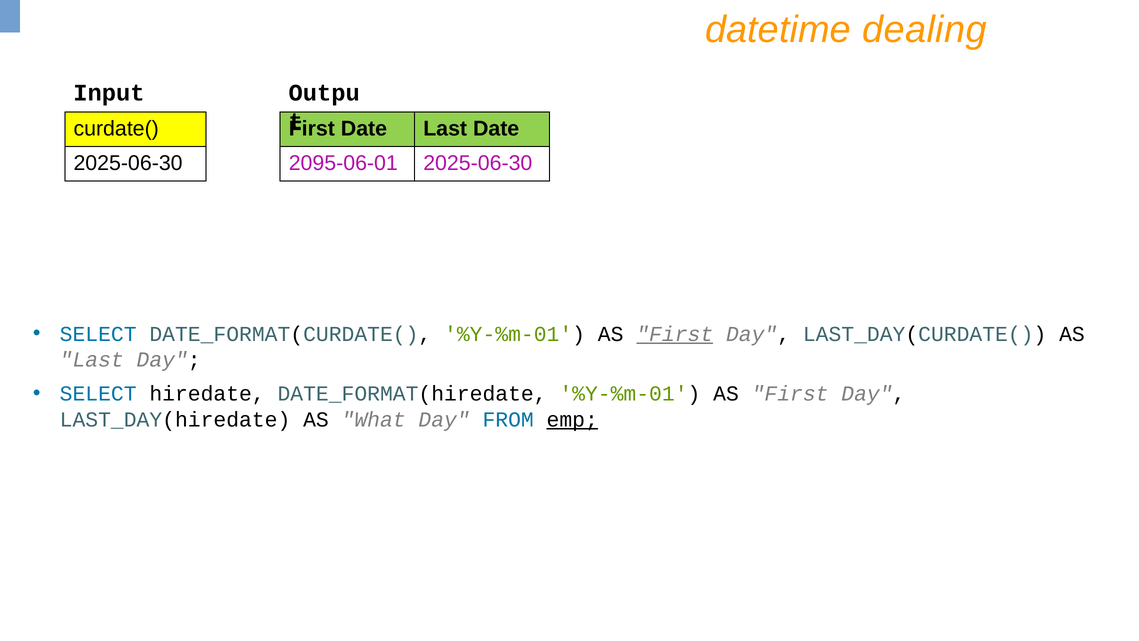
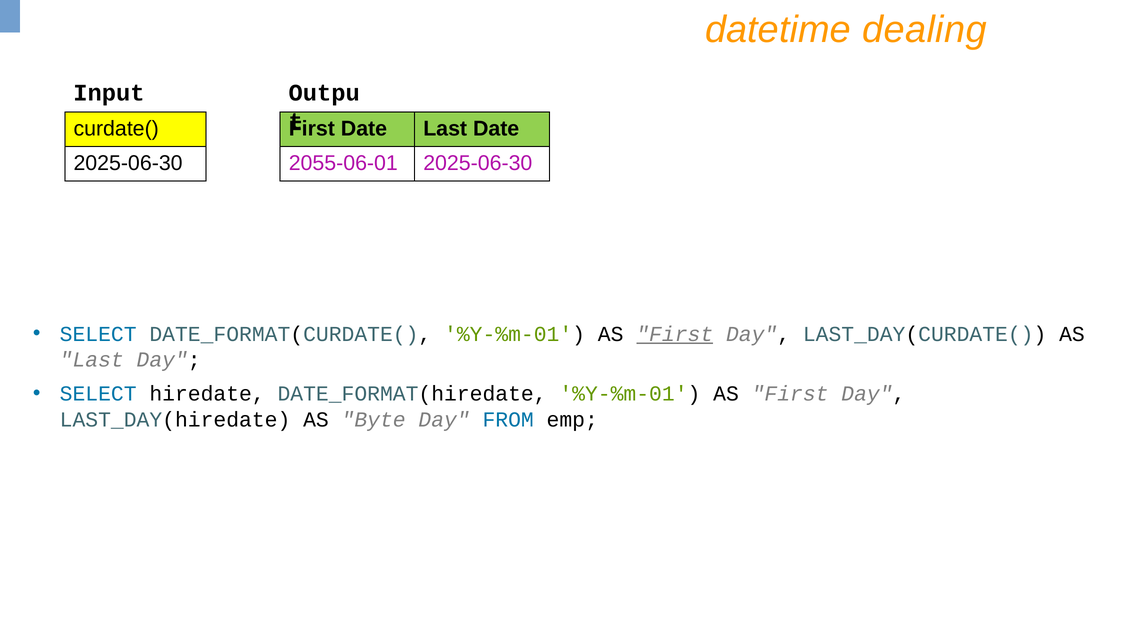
2095-06-01: 2095-06-01 -> 2055-06-01 (343, 163)
What: What -> Byte (374, 419)
emp underline: present -> none (572, 419)
